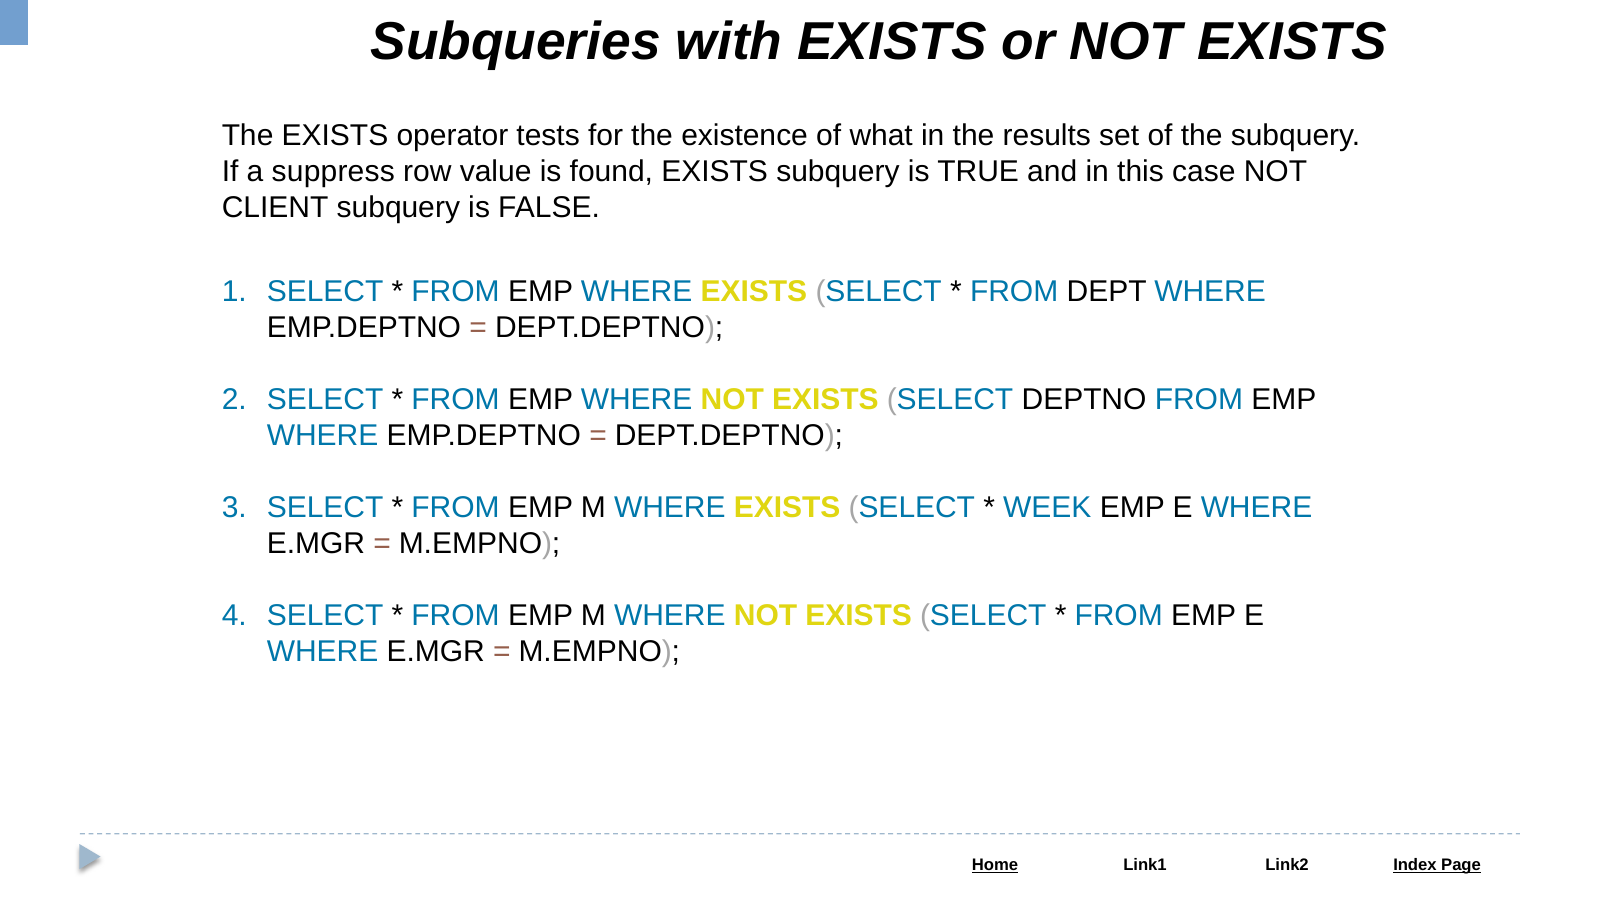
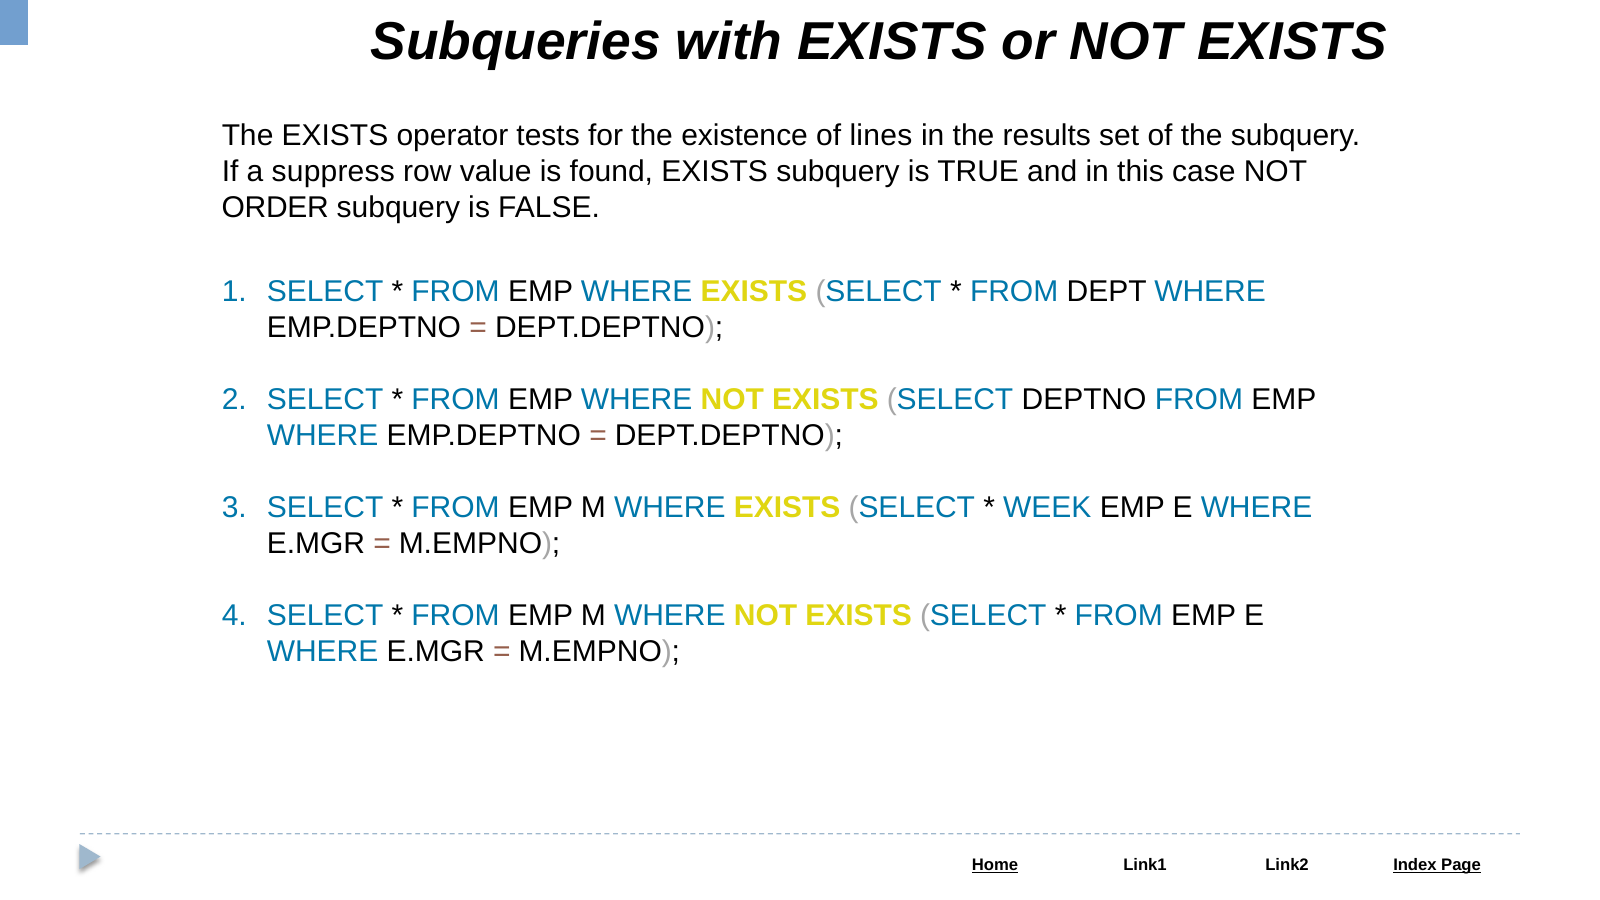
what: what -> lines (881, 136)
CLIENT: CLIENT -> ORDER (275, 208)
